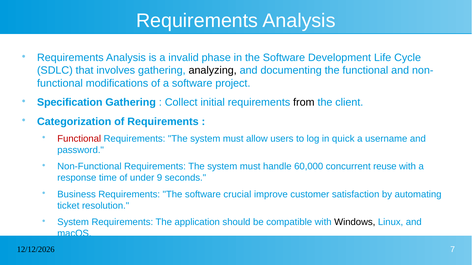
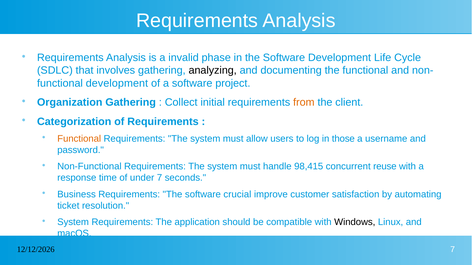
functional modifications: modifications -> development (117, 83)
Specification: Specification -> Organization (70, 103)
from colour: black -> orange (304, 103)
Functional colour: red -> orange (79, 139)
quick: quick -> those (343, 139)
60,000: 60,000 -> 98,415 (309, 167)
under 9: 9 -> 7 (160, 178)
